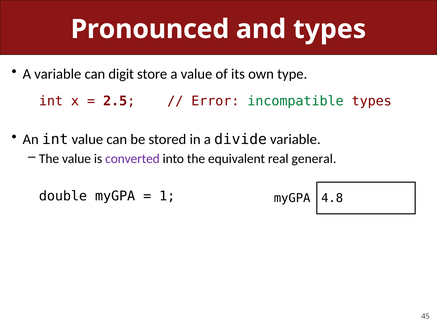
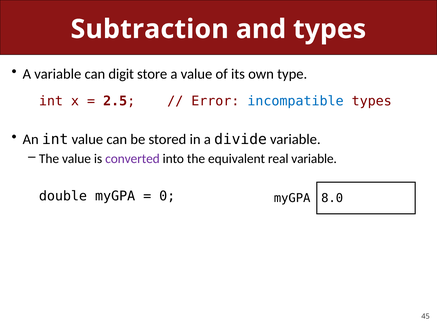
Pronounced: Pronounced -> Subtraction (150, 29)
incompatible colour: green -> blue (296, 101)
real general: general -> variable (314, 159)
1: 1 -> 0 (167, 196)
4.8: 4.8 -> 8.0 (332, 198)
